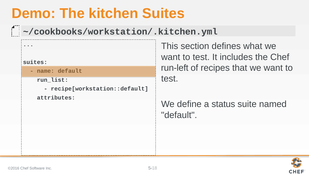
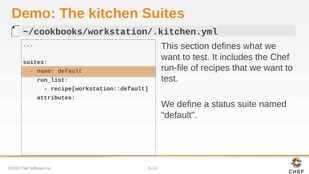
run-left: run-left -> run-file (175, 68)
